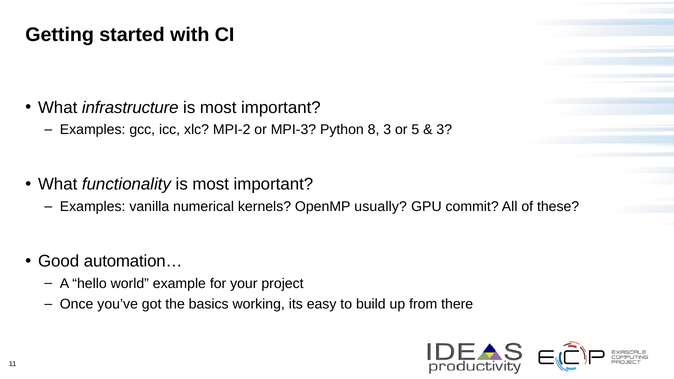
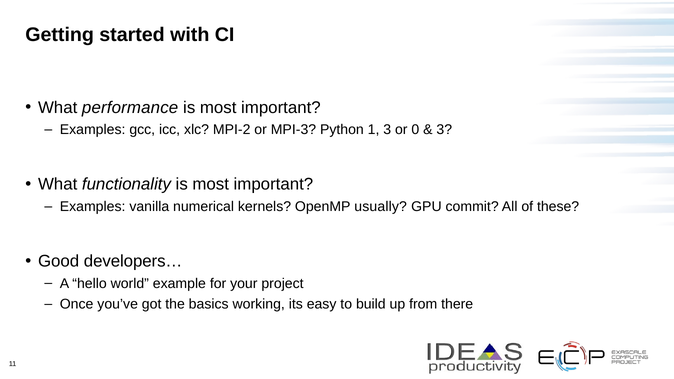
infrastructure: infrastructure -> performance (130, 108)
8: 8 -> 1 (374, 130)
5: 5 -> 0 (415, 130)
automation…: automation… -> developers… (133, 261)
